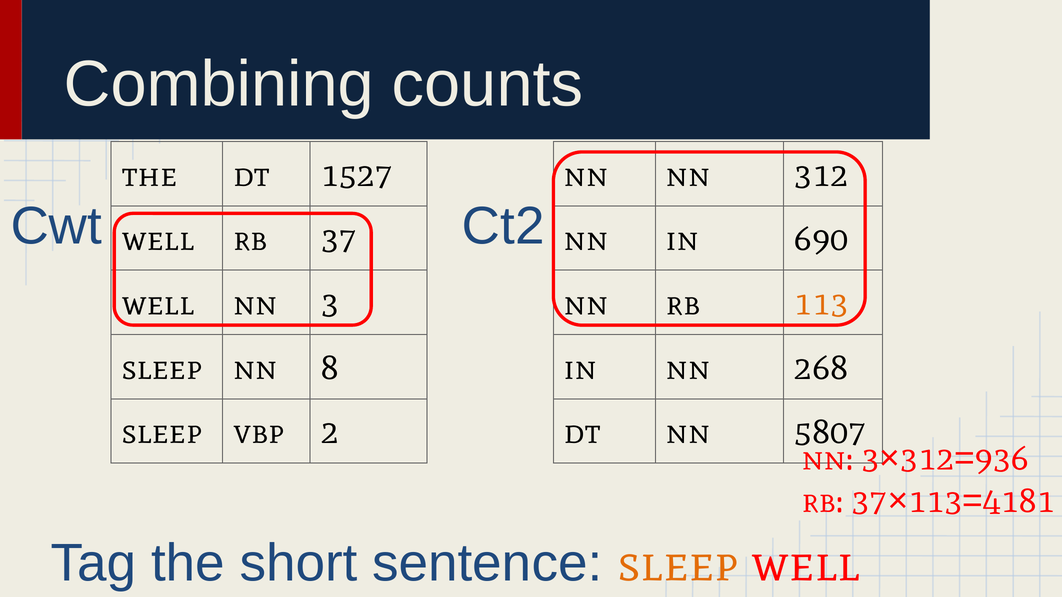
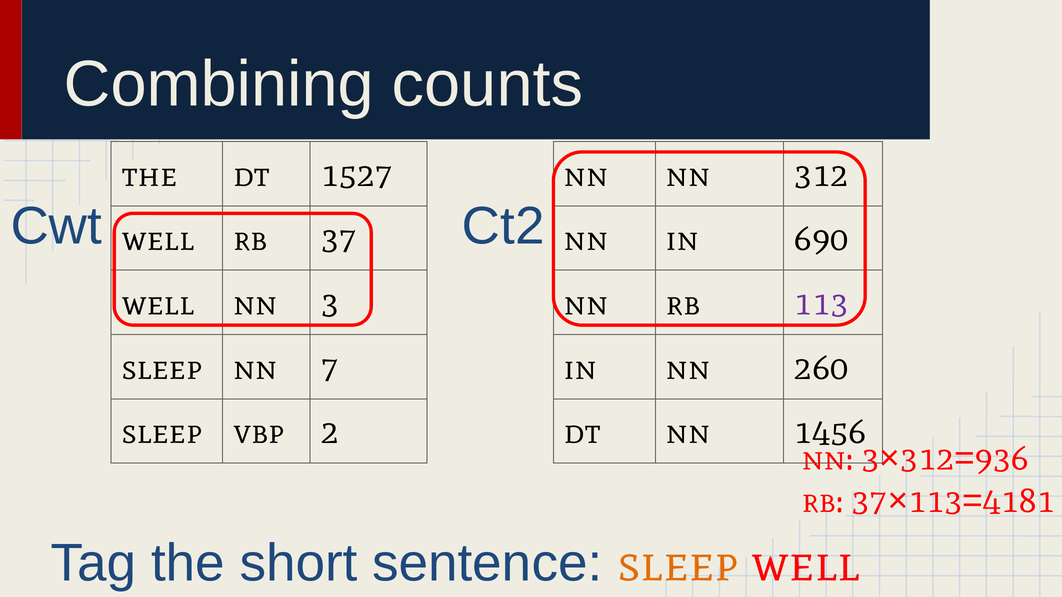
113 colour: orange -> purple (821, 303)
8: 8 -> 7 (330, 368)
268: 268 -> 260 (821, 368)
5807: 5807 -> 1456 (830, 432)
